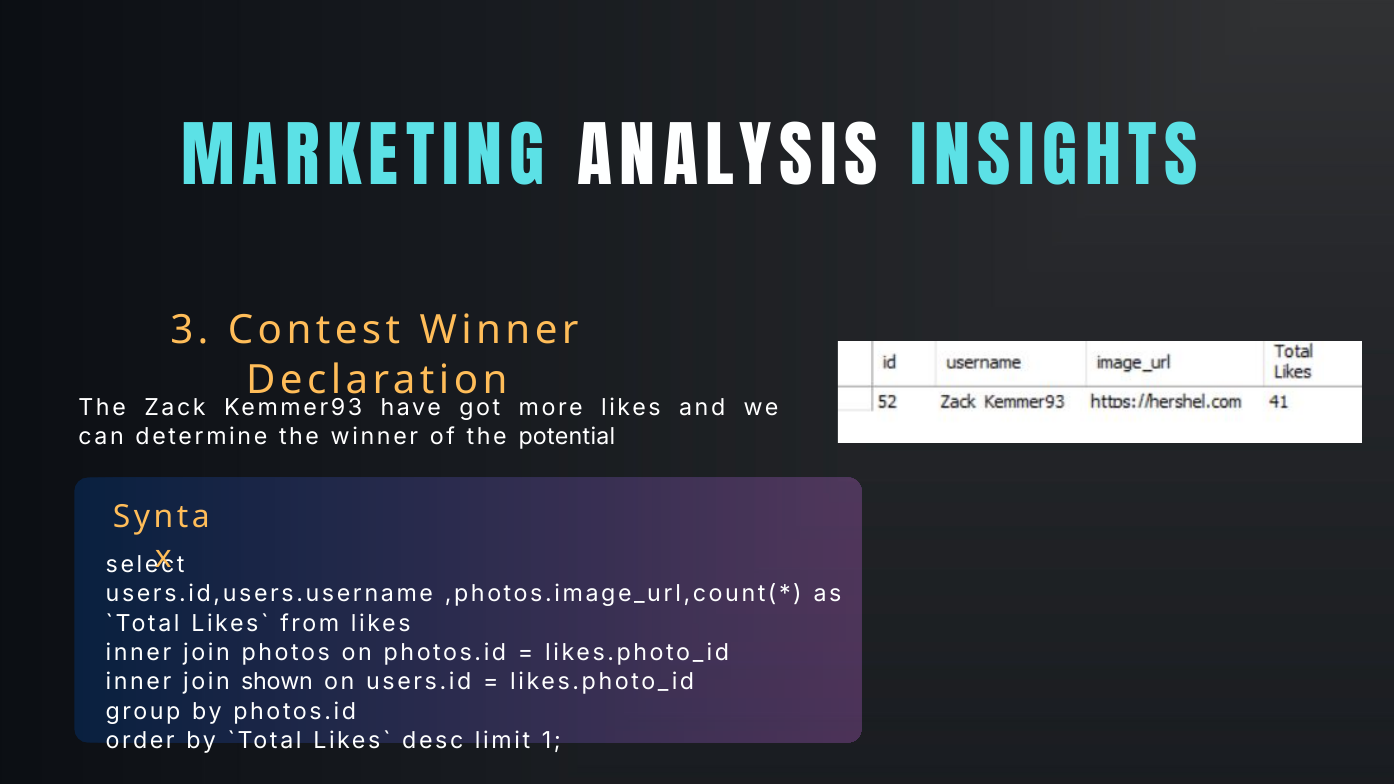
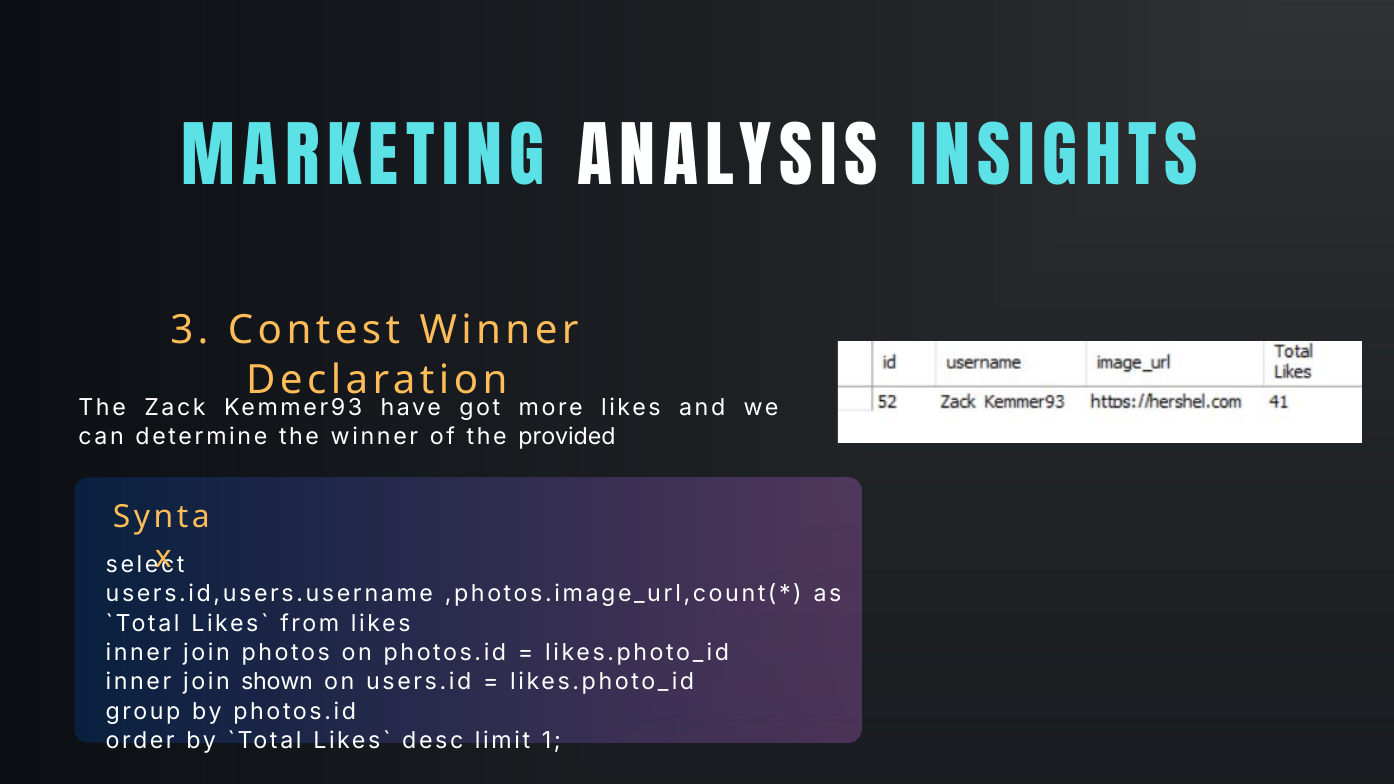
potential: potential -> provided (567, 437)
